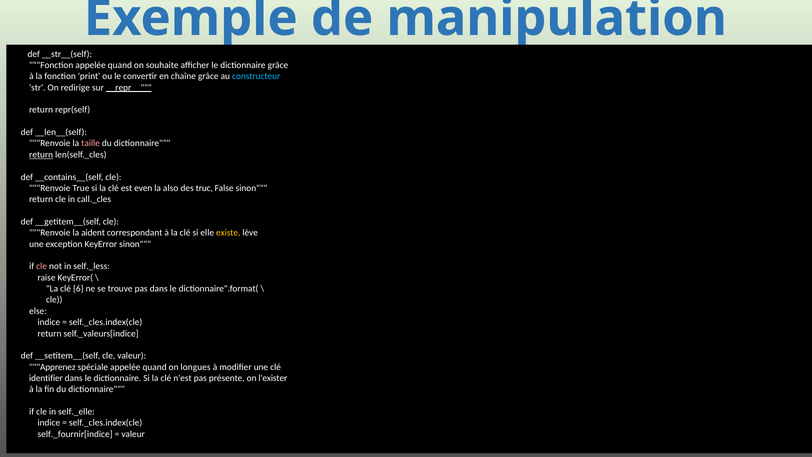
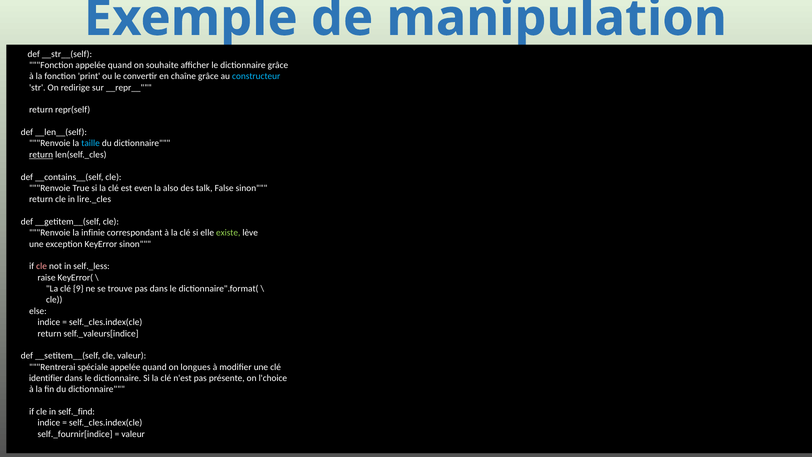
__repr__ underline: present -> none (129, 87)
taille colour: pink -> light blue (91, 143)
truc: truc -> talk (204, 188)
call._cles: call._cles -> lire._cles (94, 199)
aident: aident -> infinie (93, 233)
existe colour: yellow -> light green (228, 233)
6: 6 -> 9 (78, 289)
Apprenez: Apprenez -> Rentrerai (52, 367)
l'exister: l'exister -> l'choice (273, 378)
self._elle: self._elle -> self._find (76, 411)
